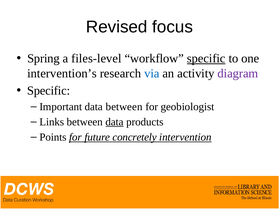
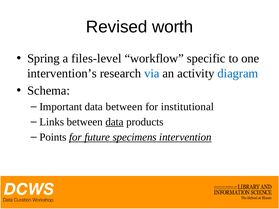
focus: focus -> worth (173, 27)
specific underline: present -> none (206, 59)
diagram colour: purple -> blue (238, 73)
Specific: Specific -> Schema (49, 91)
geobiologist: geobiologist -> institutional (187, 107)
concretely: concretely -> specimens (135, 137)
